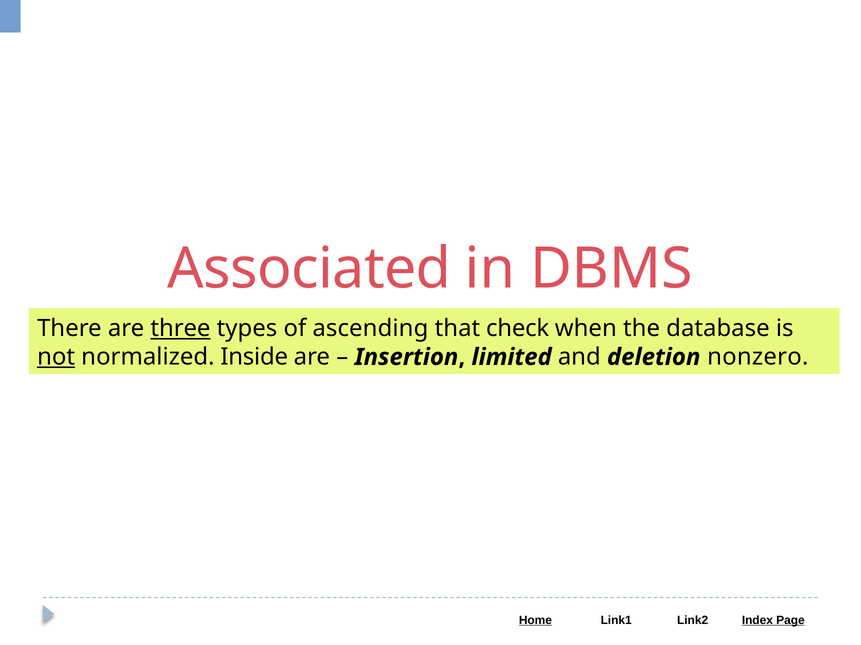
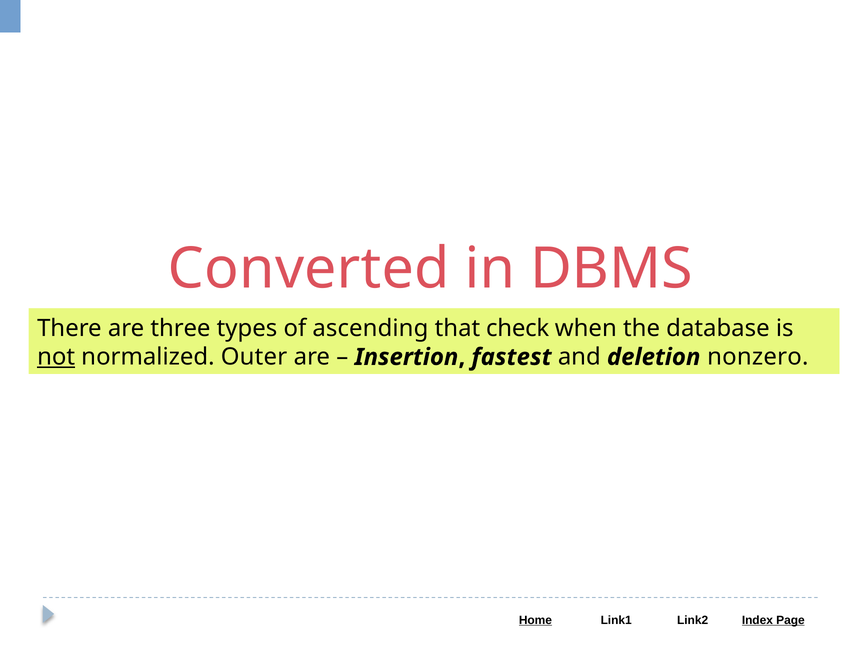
Associated: Associated -> Converted (309, 269)
three underline: present -> none (180, 329)
Inside: Inside -> Outer (254, 357)
limited: limited -> fastest (512, 357)
